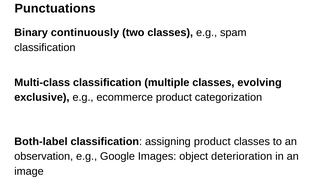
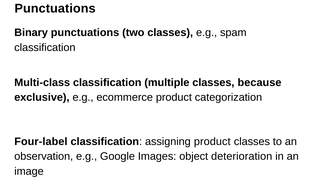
Binary continuously: continuously -> punctuations (85, 33)
evolving: evolving -> because (260, 83)
Both-label: Both-label -> Four-label (41, 142)
